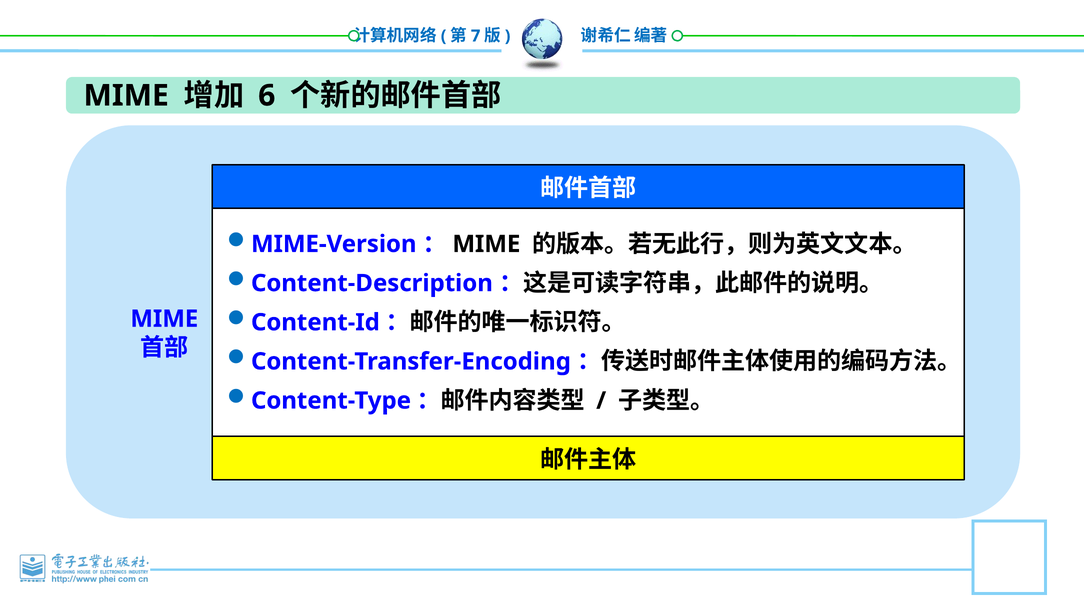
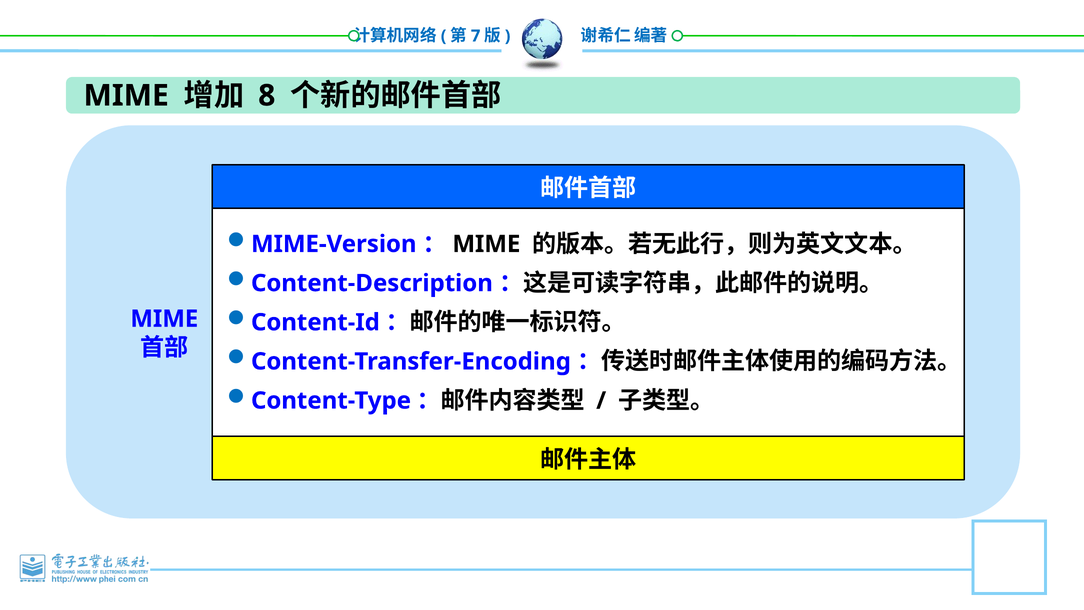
6: 6 -> 8 (267, 96)
